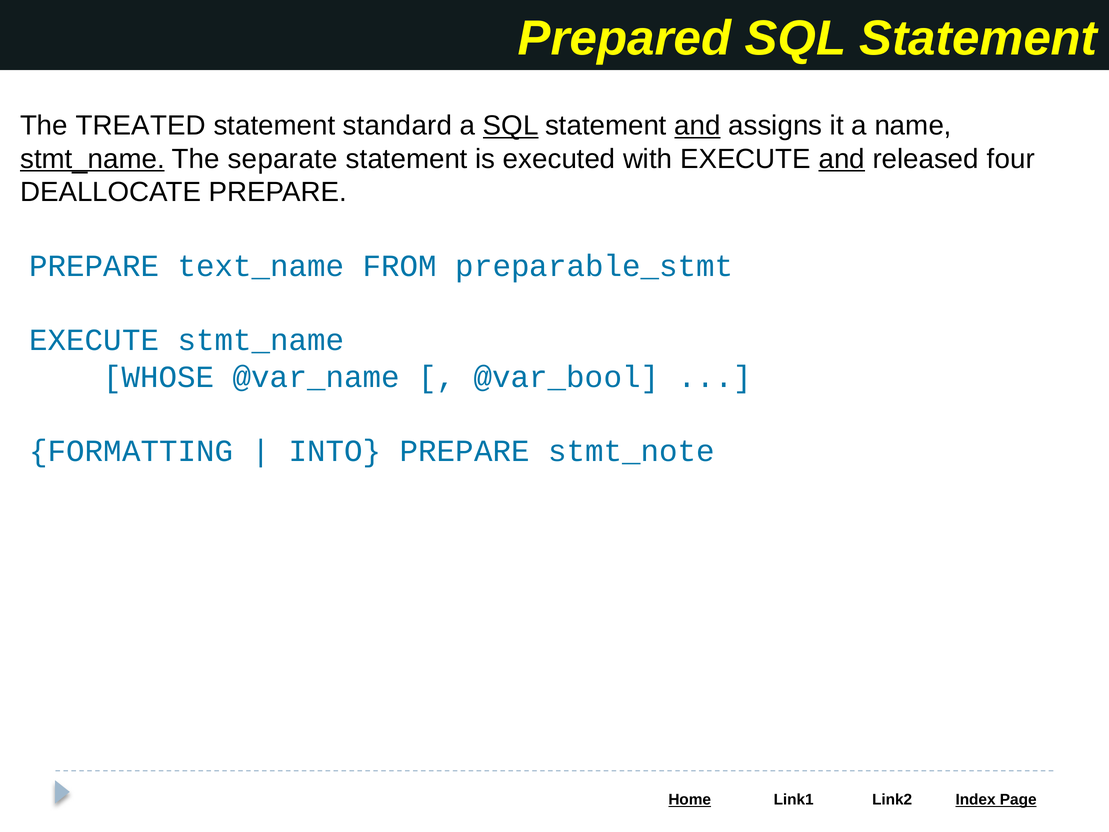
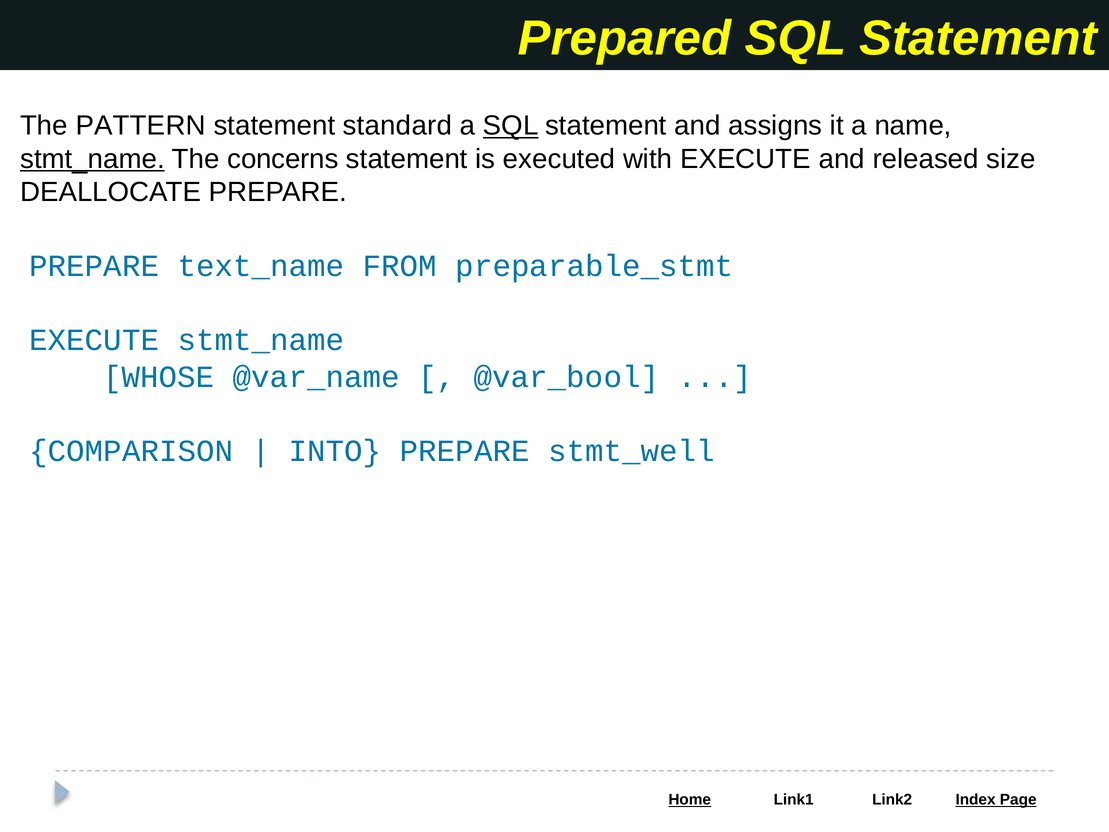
TREATED: TREATED -> PATTERN (141, 126)
and underline: present -> none (698, 126)
separate: separate -> concerns (283, 159)
and underline: present -> none (842, 159)
four: four -> size (1011, 159)
FORMATTING: FORMATTING -> COMPARISON (131, 451)
stmt_note: stmt_note -> stmt_well (631, 451)
